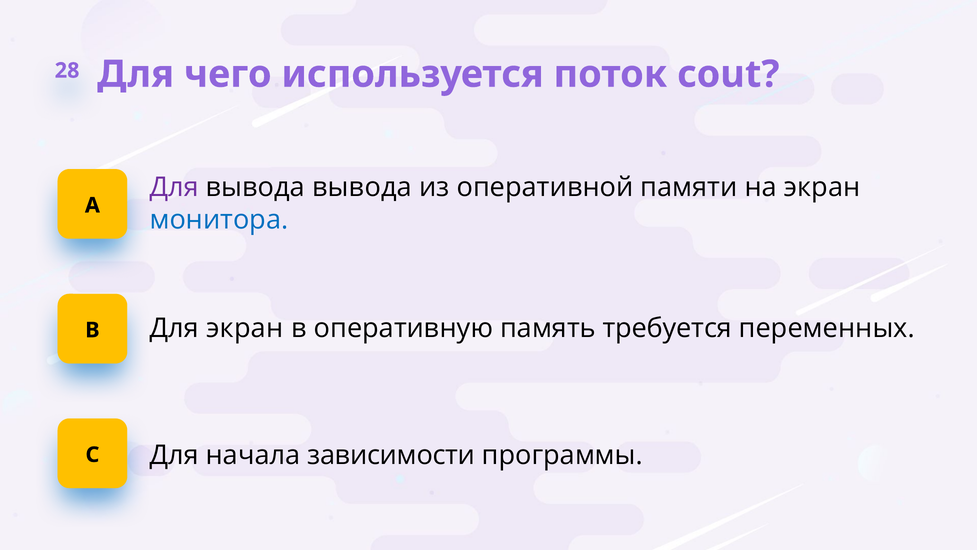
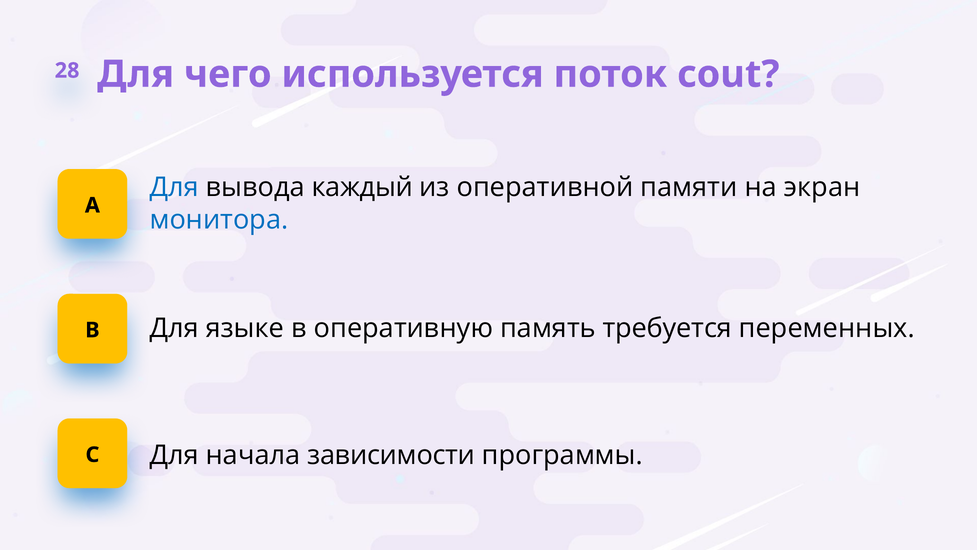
Для colour: purple -> blue (174, 187)
вывода вывода: вывода -> каждый (362, 187)
Для экран: экран -> языке (245, 328)
